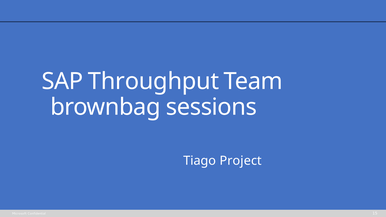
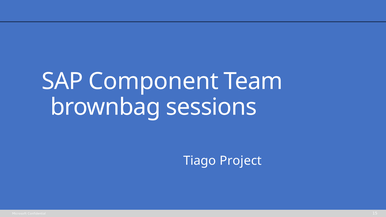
Throughput: Throughput -> Component (153, 81)
